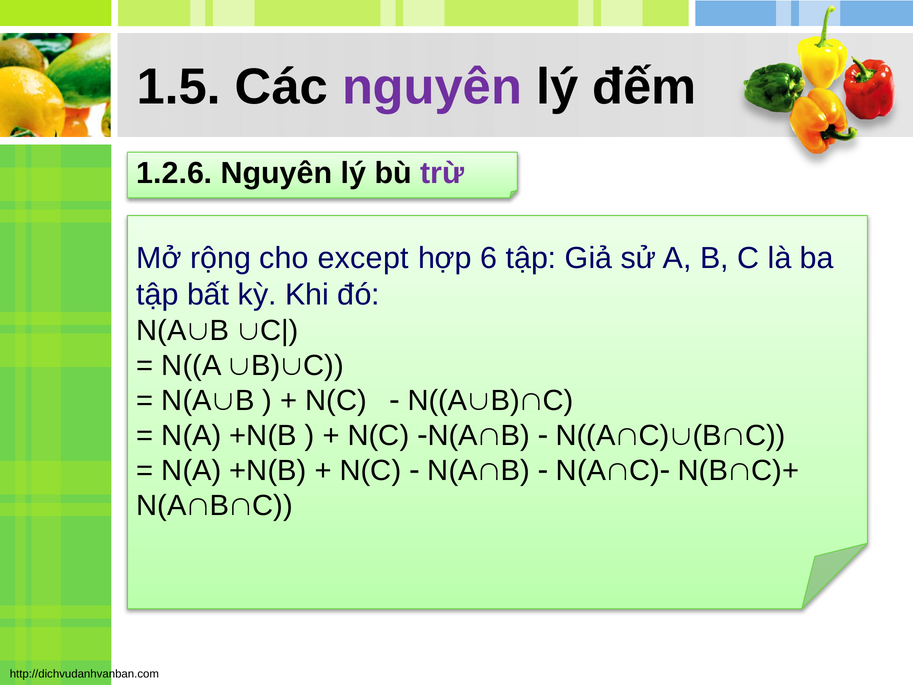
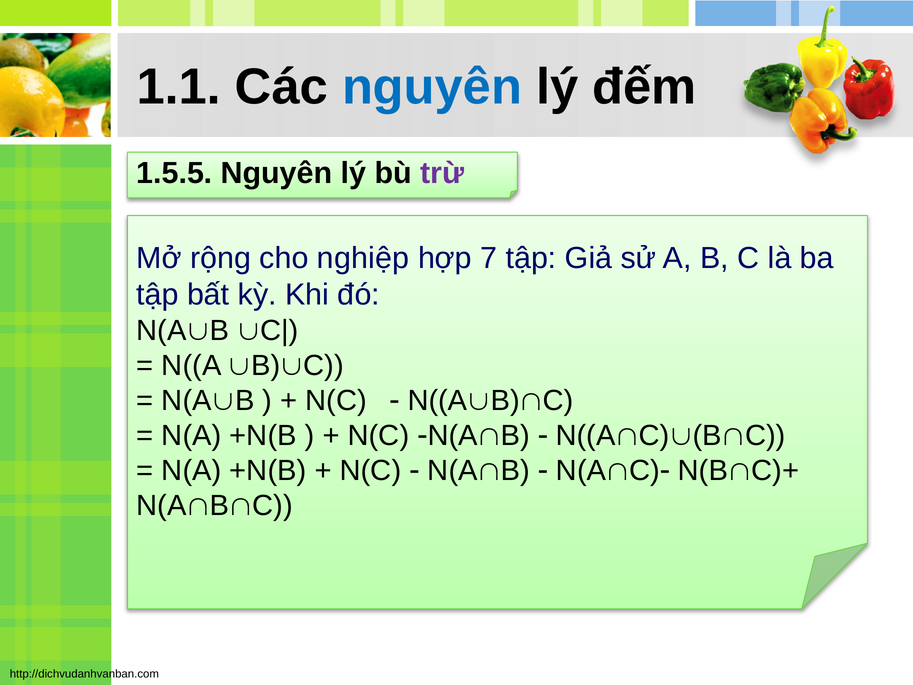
1.5: 1.5 -> 1.1 (179, 87)
nguyên colour: purple -> blue (432, 87)
1.2.6: 1.2.6 -> 1.5.5 (174, 173)
except: except -> nghiệp (363, 258)
6: 6 -> 7 (489, 258)
